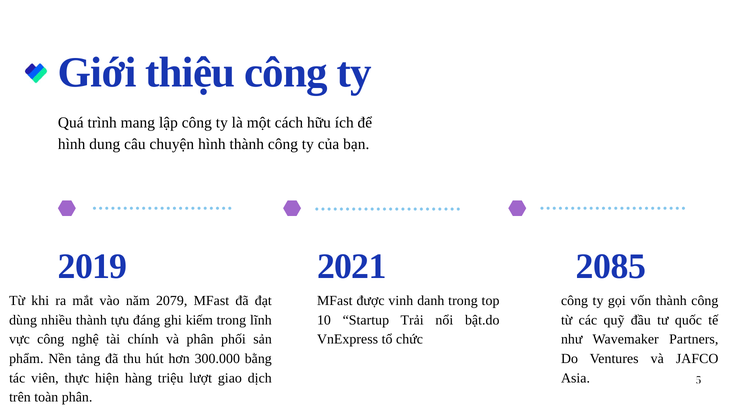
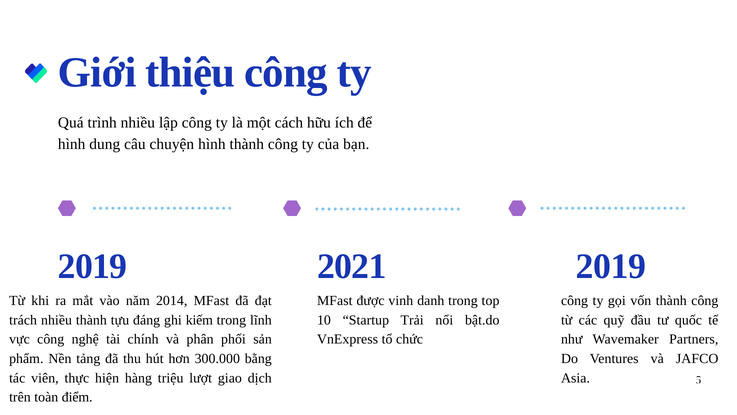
trình mang: mang -> nhiều (138, 123)
2085: 2085 -> 2019 (611, 266)
2079: 2079 -> 2014 (172, 300)
dùng: dùng -> trách (23, 320)
toàn phân: phân -> điểm (77, 397)
